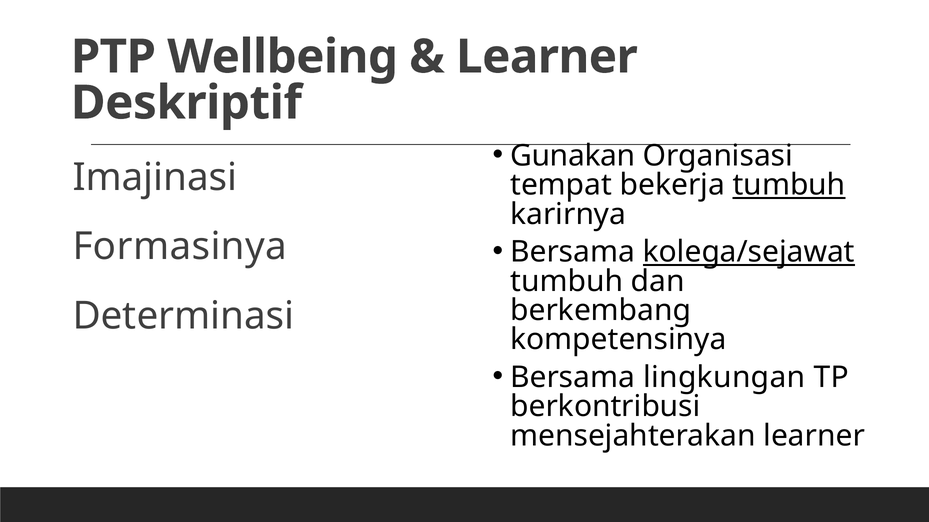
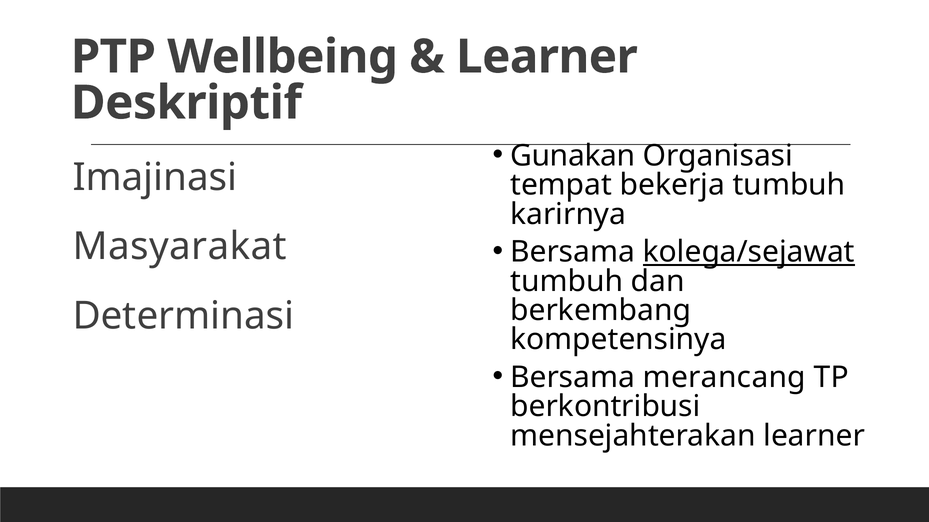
tumbuh underline: present -> none (789, 185)
Formasinya: Formasinya -> Masyarakat (180, 247)
lingkungan: lingkungan -> merancang (724, 378)
